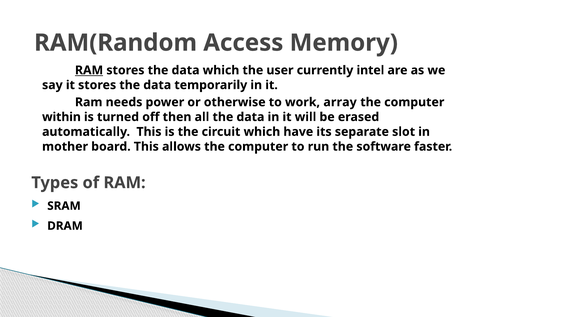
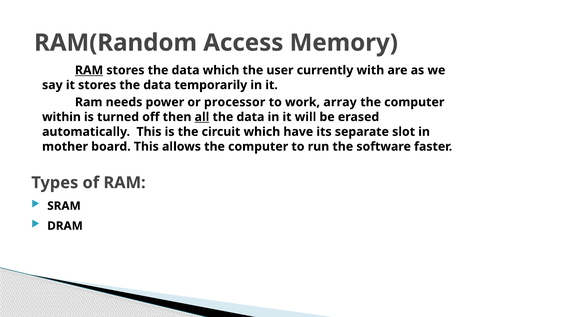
intel: intel -> with (370, 70)
otherwise: otherwise -> processor (235, 102)
all underline: none -> present (202, 117)
